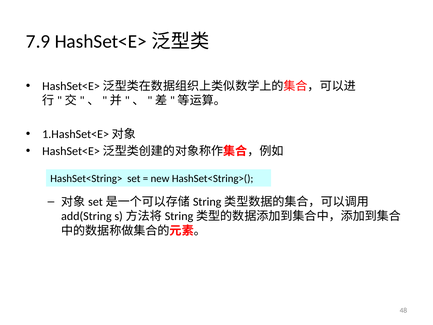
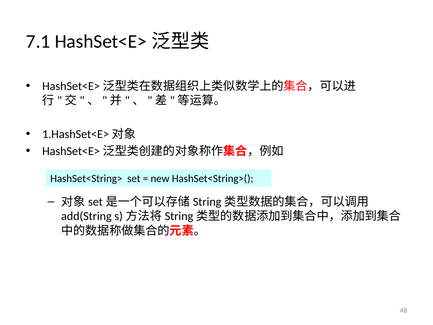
7.9: 7.9 -> 7.1 (38, 41)
